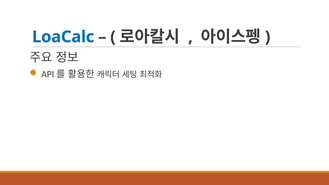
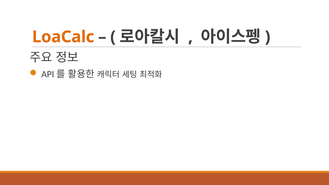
LoaCalc colour: blue -> orange (63, 37)
